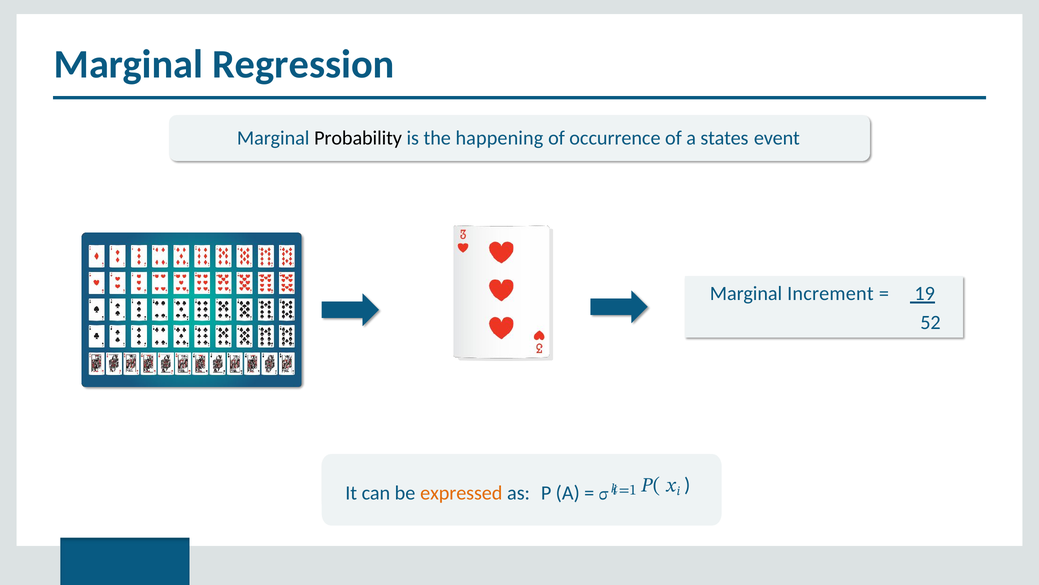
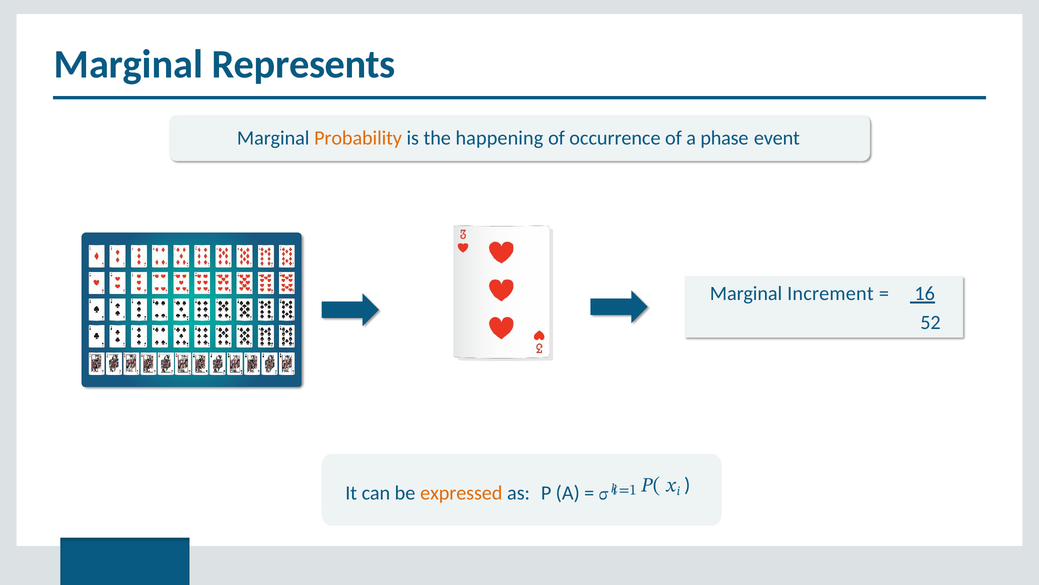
Regression: Regression -> Represents (304, 64)
Probability colour: black -> orange (358, 138)
states: states -> phase (724, 138)
19: 19 -> 16 (925, 293)
